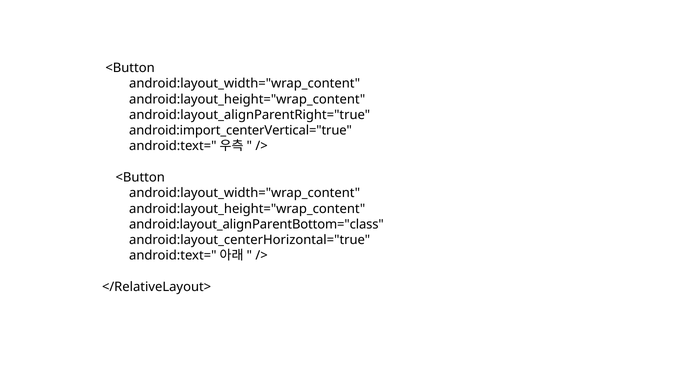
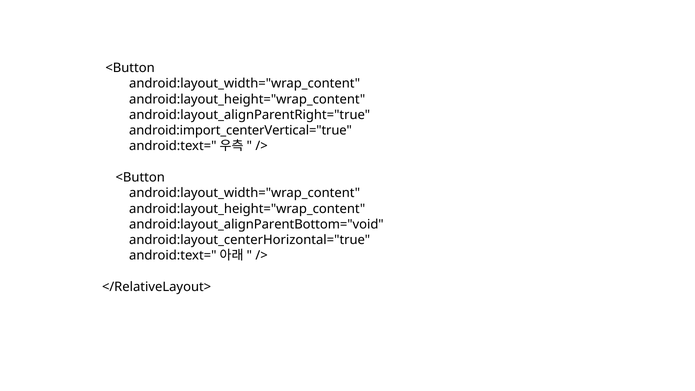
android:layout_alignParentBottom="class: android:layout_alignParentBottom="class -> android:layout_alignParentBottom="void (256, 224)
